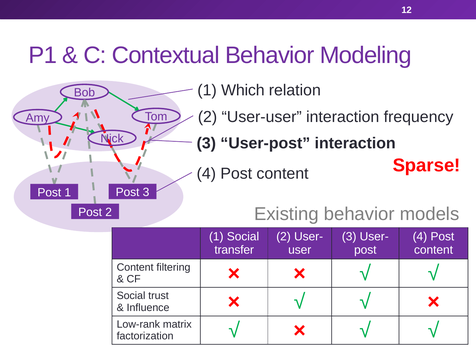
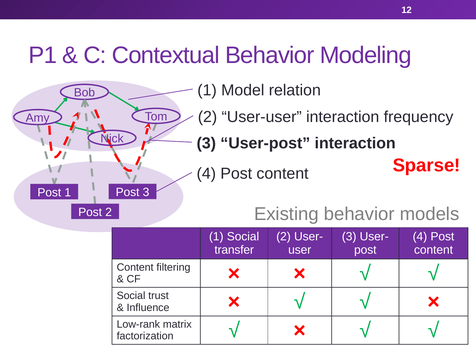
Which: Which -> Model (243, 90)
